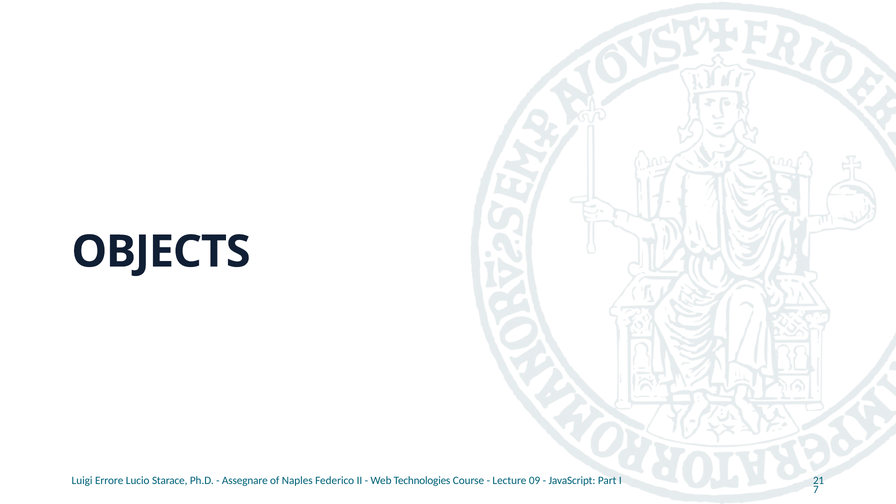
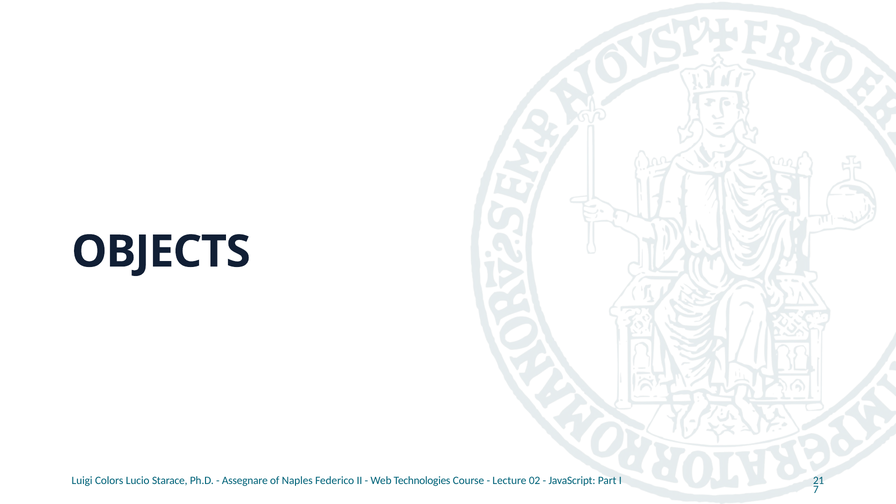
Errore: Errore -> Colors (109, 481)
09: 09 -> 02 (535, 481)
